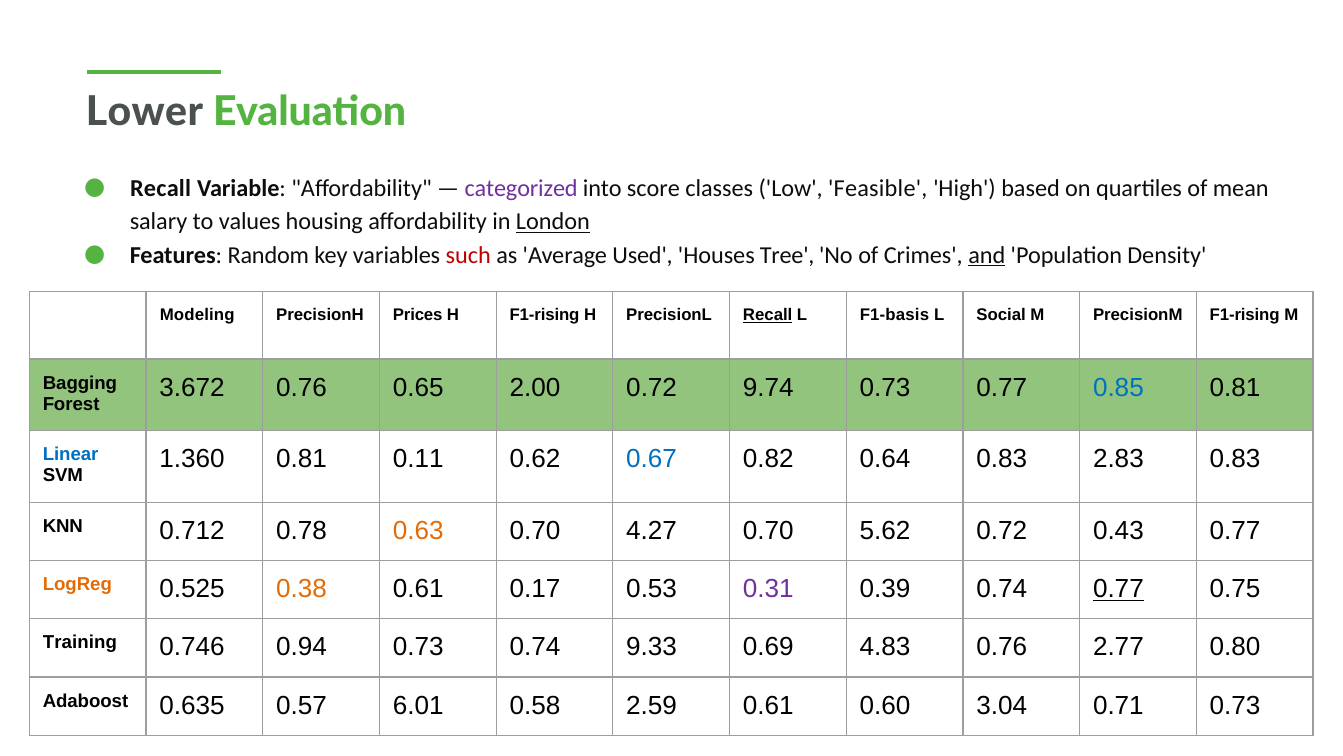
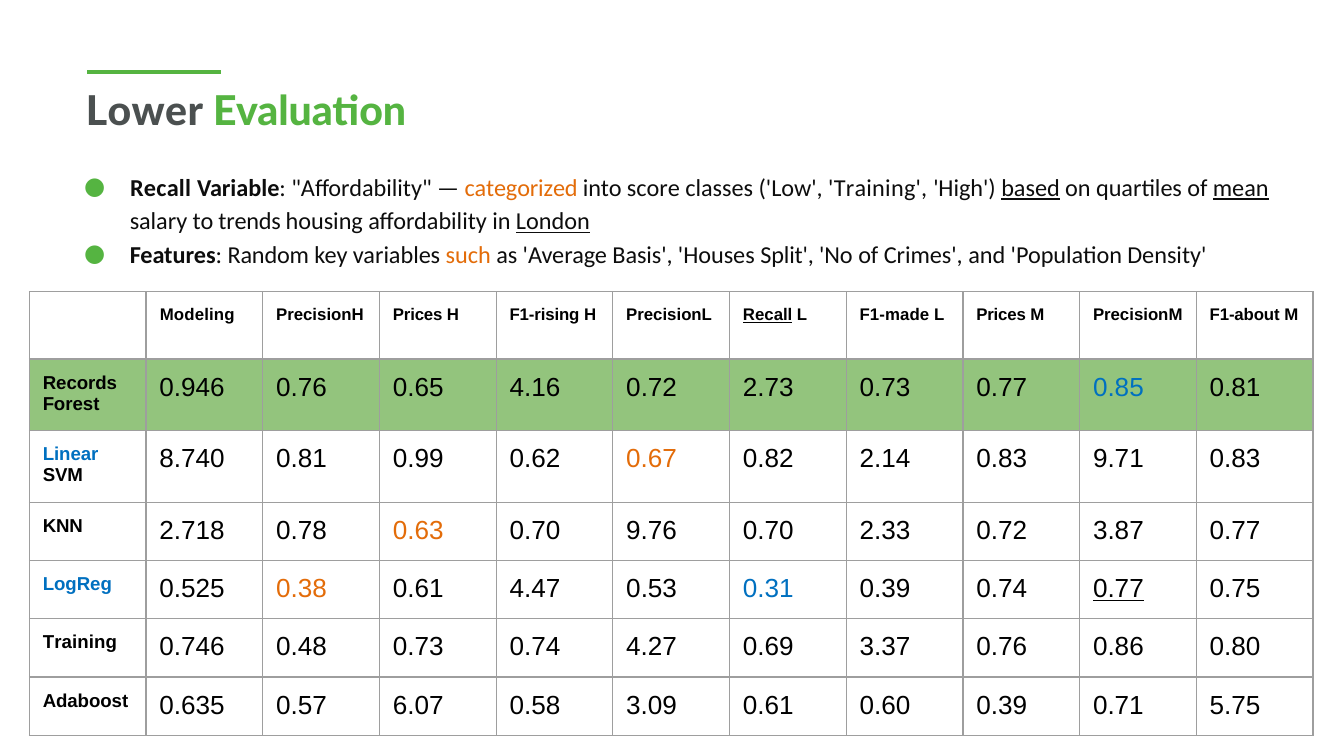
categorized colour: purple -> orange (521, 188)
Low Feasible: Feasible -> Training (878, 188)
based underline: none -> present (1031, 188)
mean underline: none -> present (1241, 188)
values: values -> trends (250, 222)
such colour: red -> orange (468, 255)
Used: Used -> Basis (643, 255)
Tree: Tree -> Split (787, 255)
and underline: present -> none (987, 255)
F1-basis: F1-basis -> F1-made (894, 315)
L Social: Social -> Prices (1001, 315)
PrecisionM F1-rising: F1-rising -> F1-about (1245, 315)
Bagging: Bagging -> Records (80, 383)
3.672: 3.672 -> 0.946 (192, 387)
2.00: 2.00 -> 4.16 (535, 387)
9.74: 9.74 -> 2.73 (768, 387)
1.360: 1.360 -> 8.740 (192, 459)
0.11: 0.11 -> 0.99 (418, 459)
0.67 colour: blue -> orange (652, 459)
0.64: 0.64 -> 2.14 (885, 459)
2.83: 2.83 -> 9.71 (1118, 459)
0.712: 0.712 -> 2.718 (192, 530)
4.27: 4.27 -> 9.76 (652, 530)
5.62: 5.62 -> 2.33 (885, 530)
0.43: 0.43 -> 3.87 (1118, 530)
LogReg colour: orange -> blue (77, 584)
0.17: 0.17 -> 4.47 (535, 589)
0.31 colour: purple -> blue (768, 589)
0.94: 0.94 -> 0.48 (302, 647)
9.33: 9.33 -> 4.27 (652, 647)
4.83: 4.83 -> 3.37 (885, 647)
2.77: 2.77 -> 0.86 (1118, 647)
6.01: 6.01 -> 6.07 (418, 705)
2.59: 2.59 -> 3.09 (652, 705)
0.60 3.04: 3.04 -> 0.39 (1002, 705)
0.71 0.73: 0.73 -> 5.75 (1235, 705)
